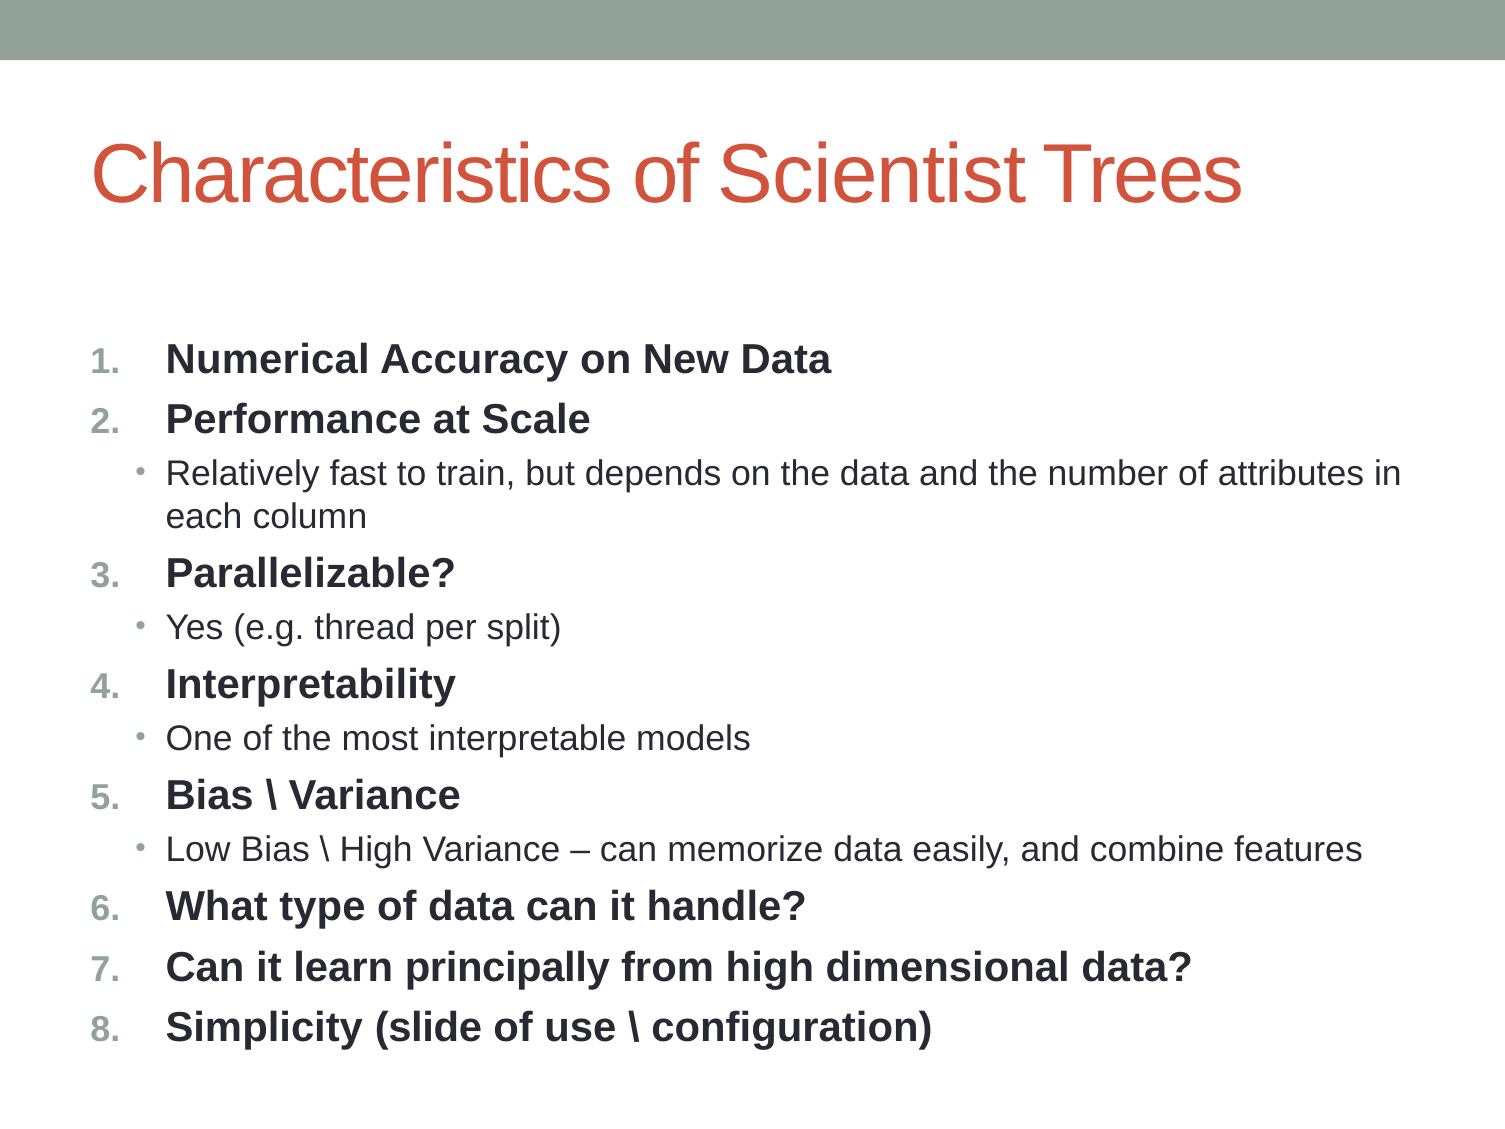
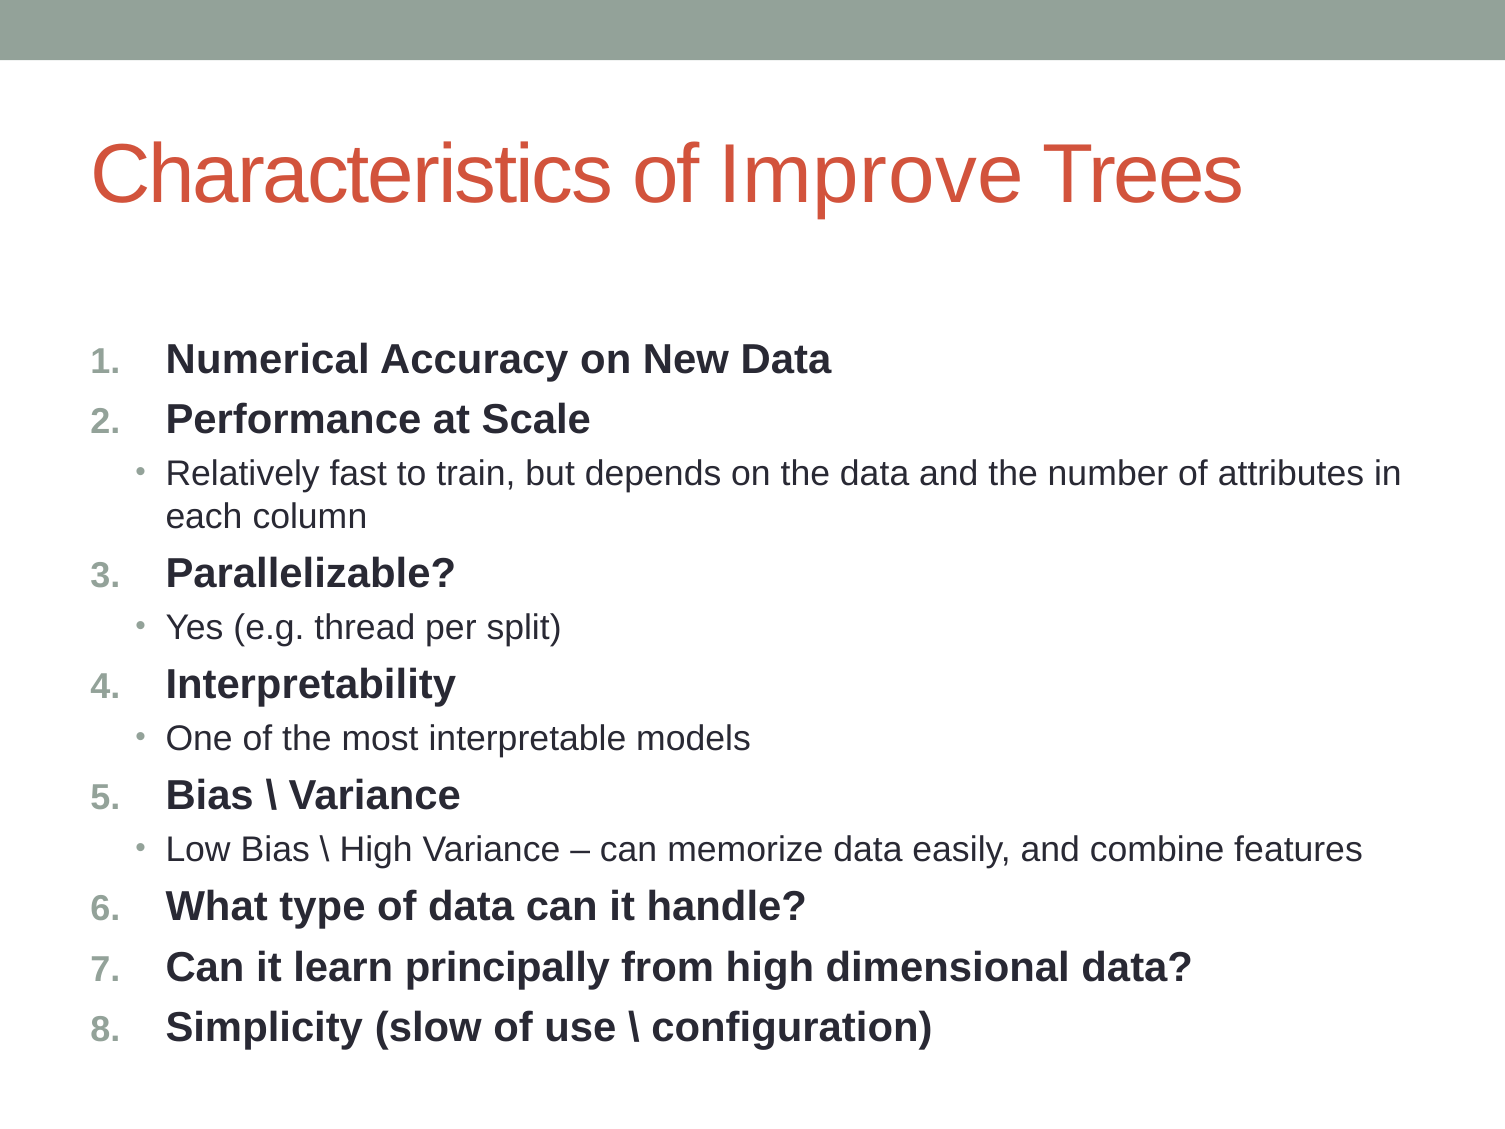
Scientist: Scientist -> Improve (872, 175)
slide: slide -> slow (428, 1027)
